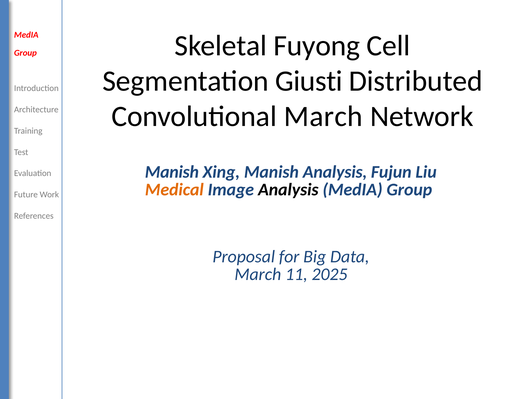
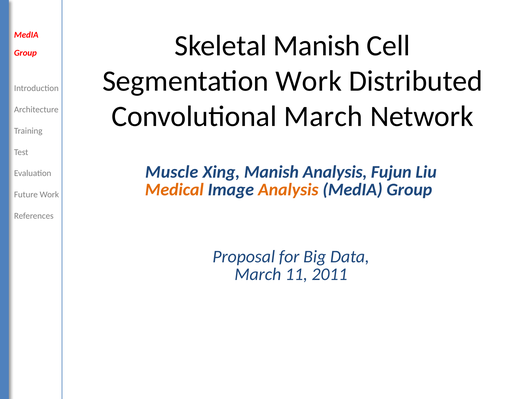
Skeletal Fuyong: Fuyong -> Manish (317, 46)
Segmentation Giusti: Giusti -> Work (309, 81)
Manish: Manish -> Muscle (172, 172)
Analysis colour: black -> orange (288, 190)
2025: 2025 -> 2011 (330, 274)
